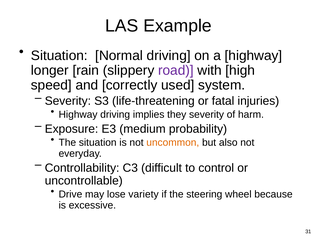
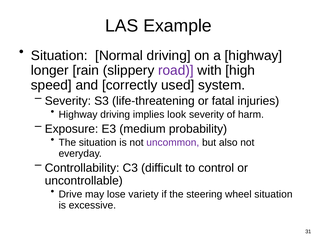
they: they -> look (177, 114)
uncommon colour: orange -> purple (173, 142)
wheel because: because -> situation (273, 194)
